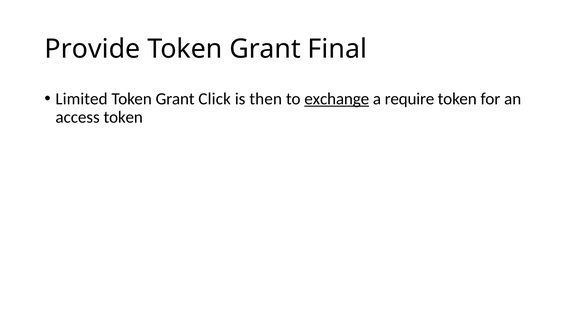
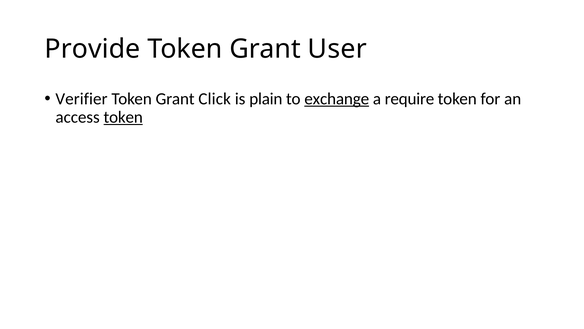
Final: Final -> User (337, 49)
Limited: Limited -> Verifier (82, 99)
then: then -> plain (266, 99)
token underline: none -> present (123, 117)
